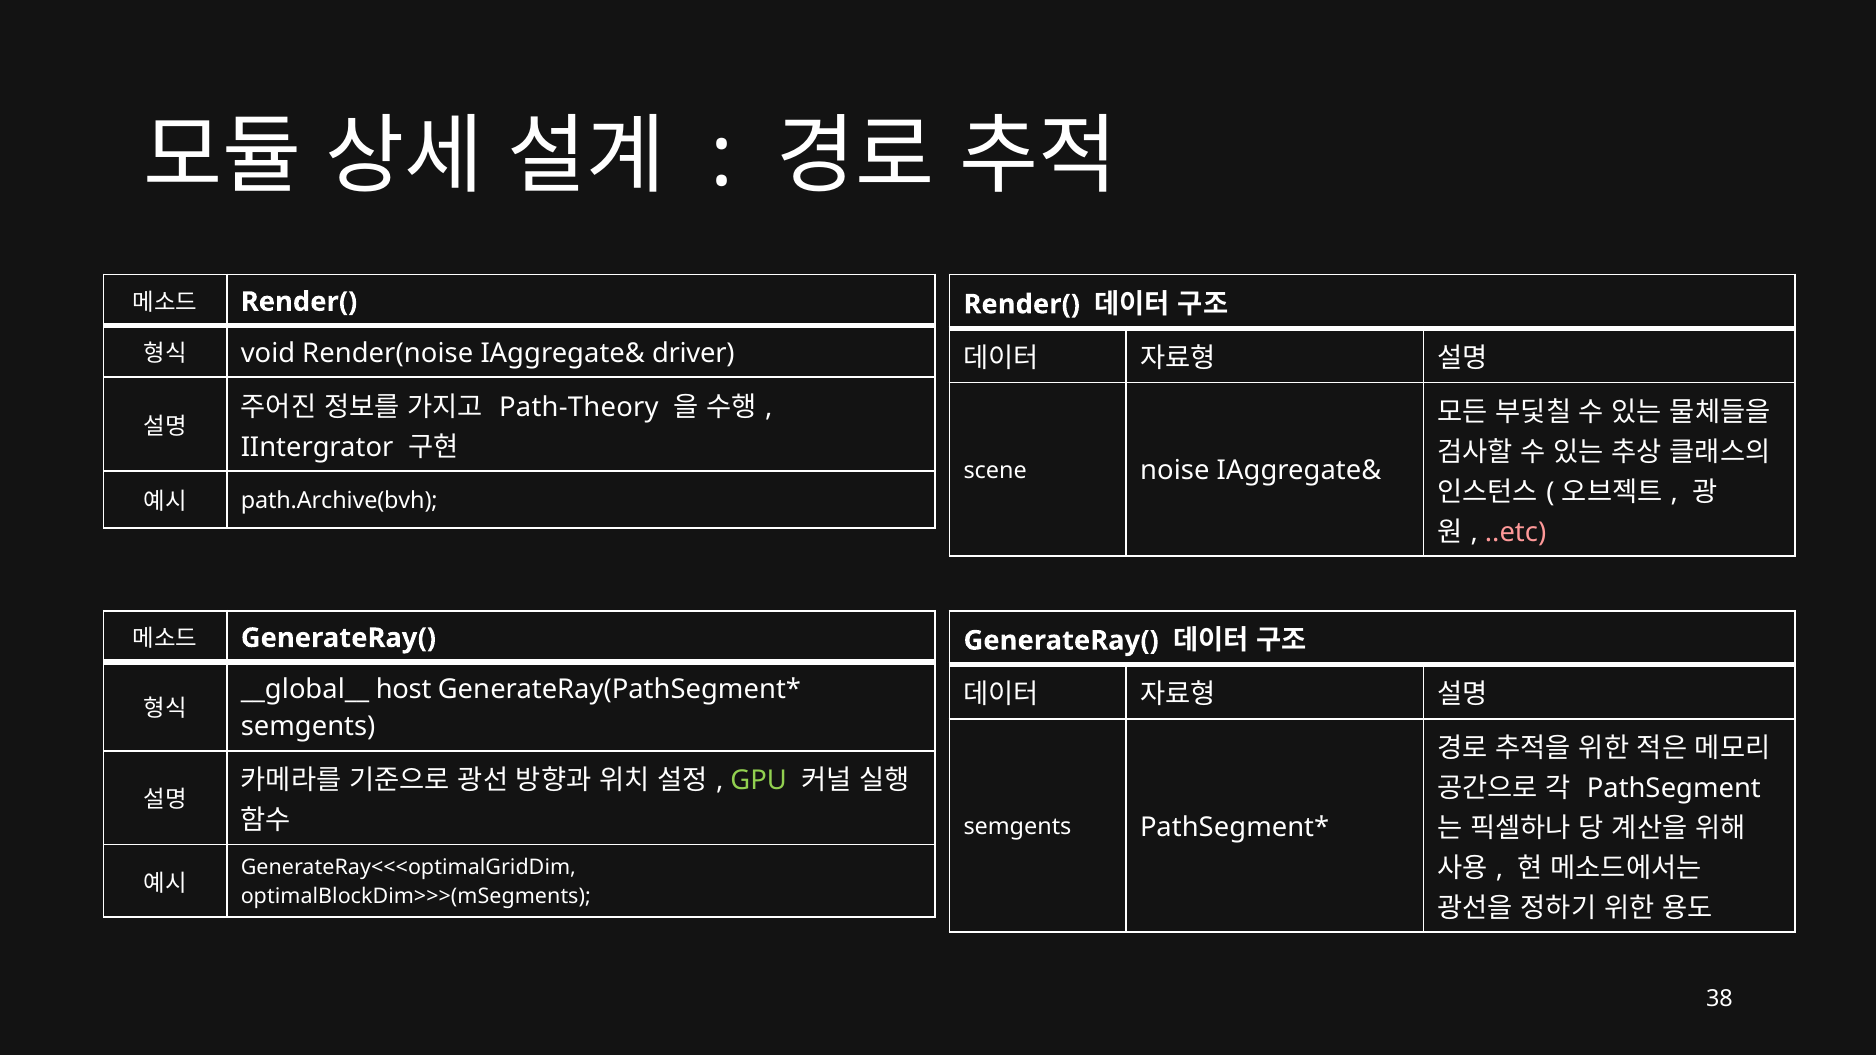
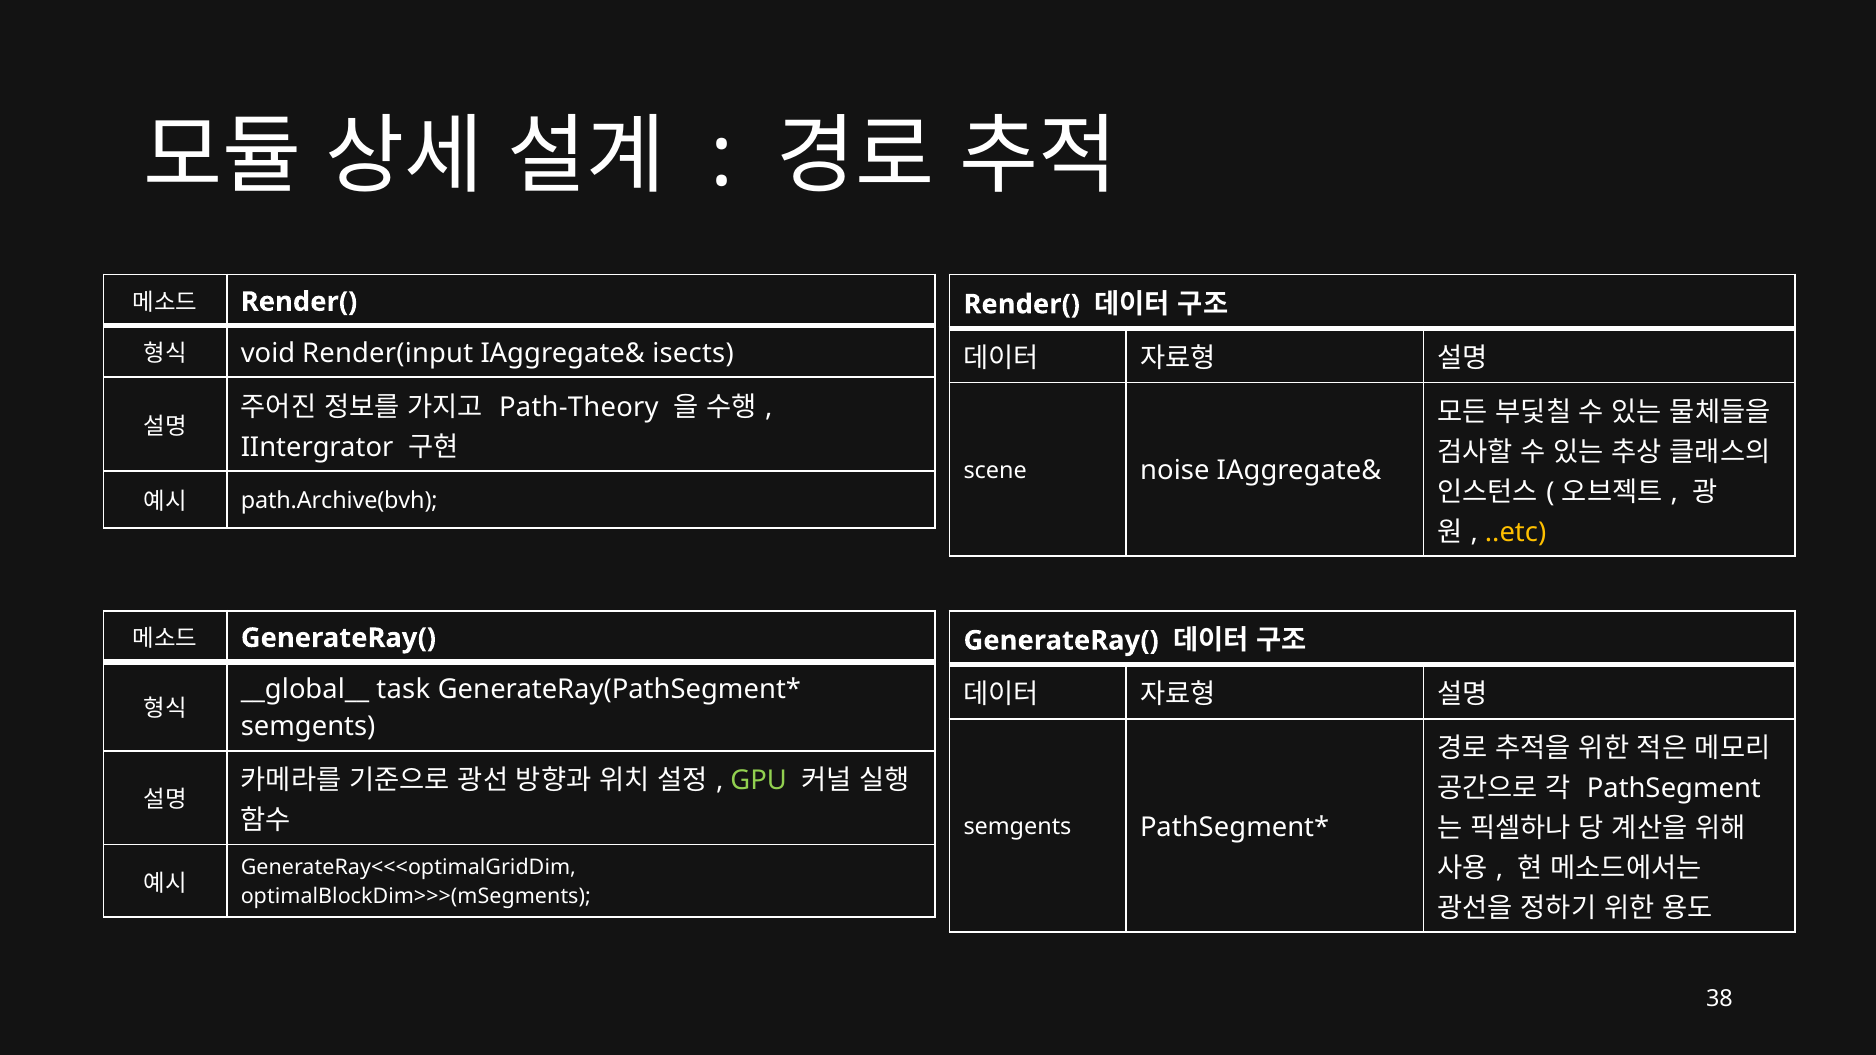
Render(noise: Render(noise -> Render(input (388, 353)
driver: driver -> isects (693, 353)
..etc colour: pink -> yellow (1516, 532)
host: host -> task (403, 690)
